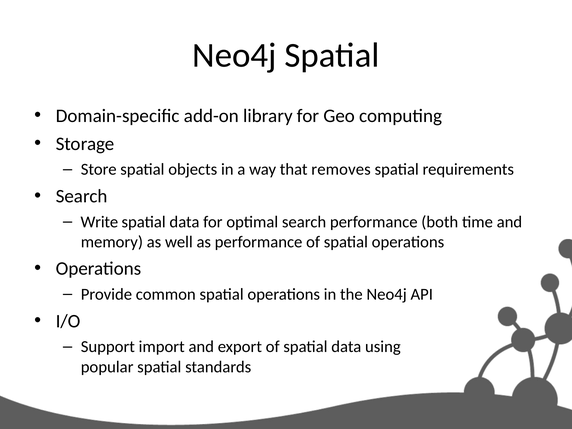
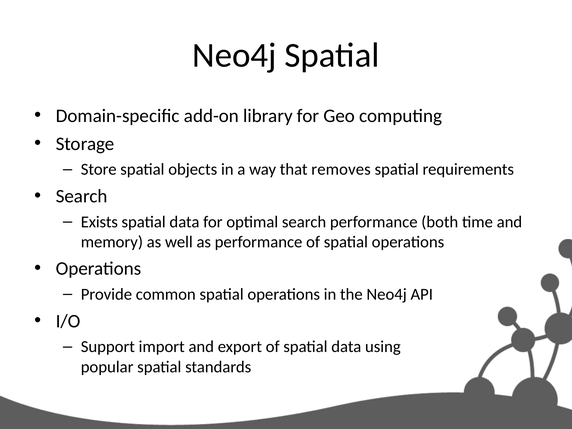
Write: Write -> Exists (99, 222)
